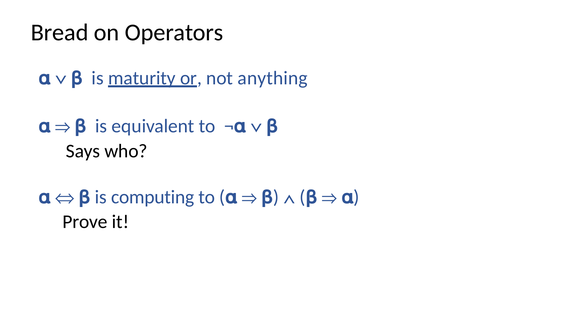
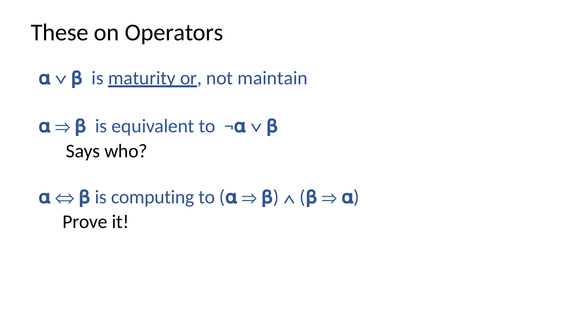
Bread: Bread -> These (60, 33)
anything: anything -> maintain (273, 78)
